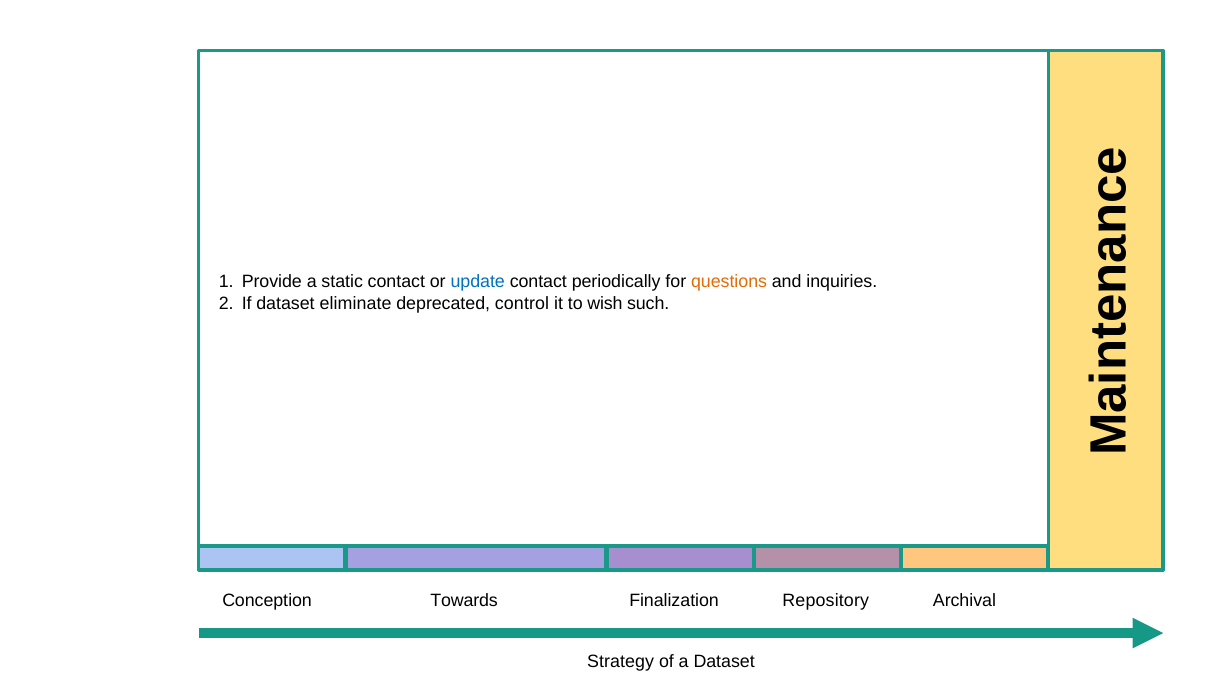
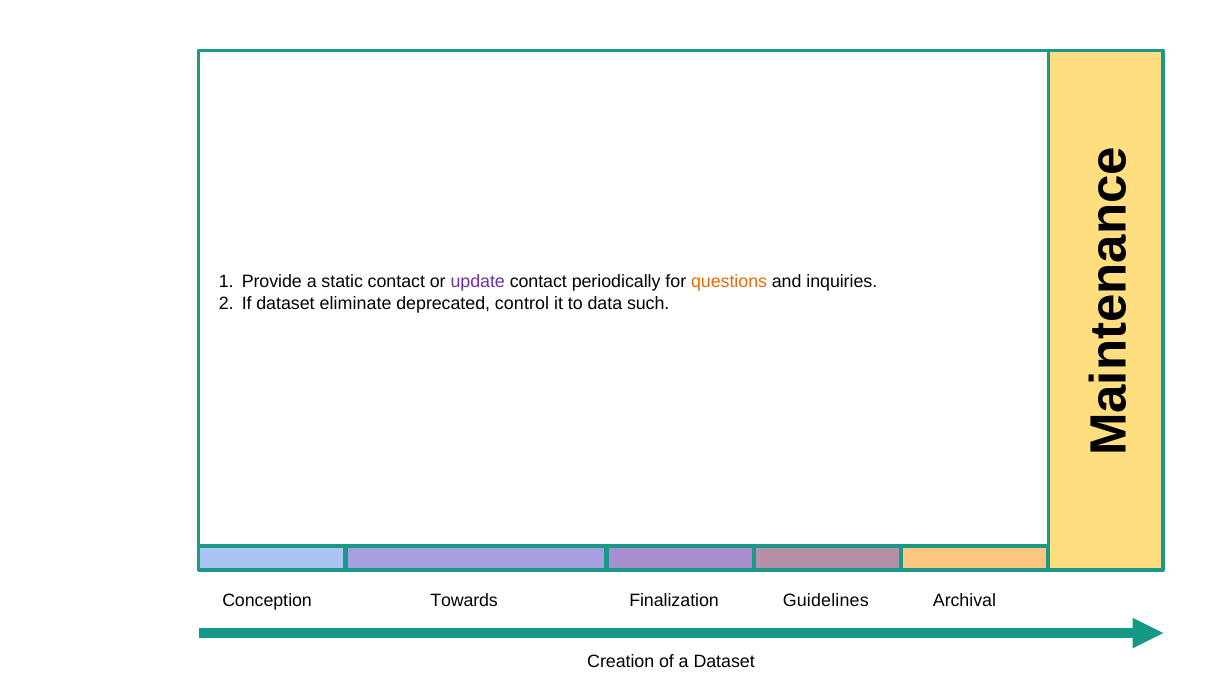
update colour: blue -> purple (478, 282)
wish: wish -> data (605, 303)
Repository: Repository -> Guidelines (826, 601)
Strategy: Strategy -> Creation (621, 661)
